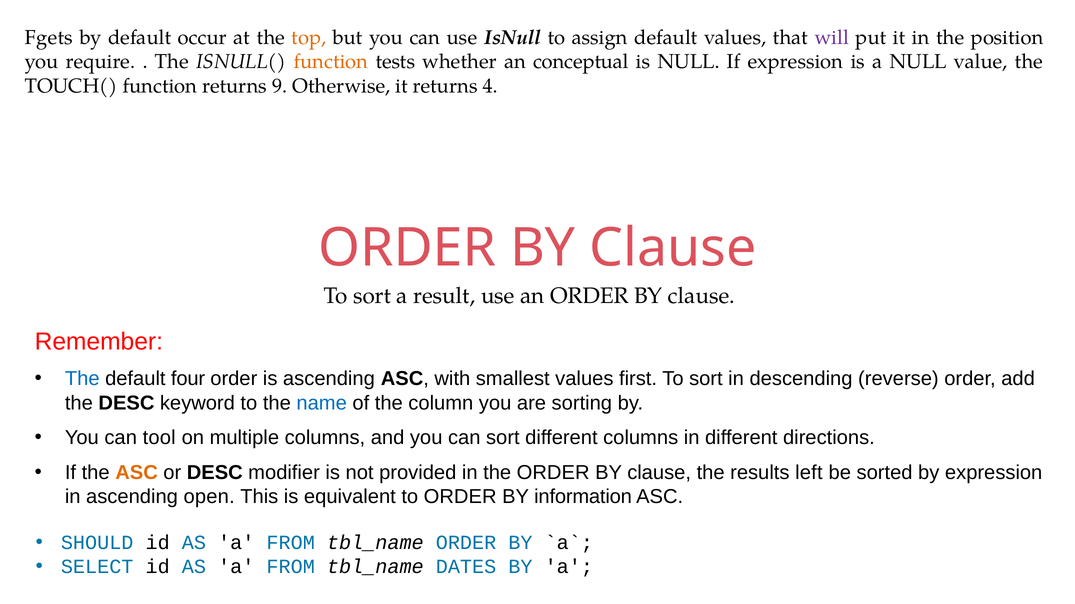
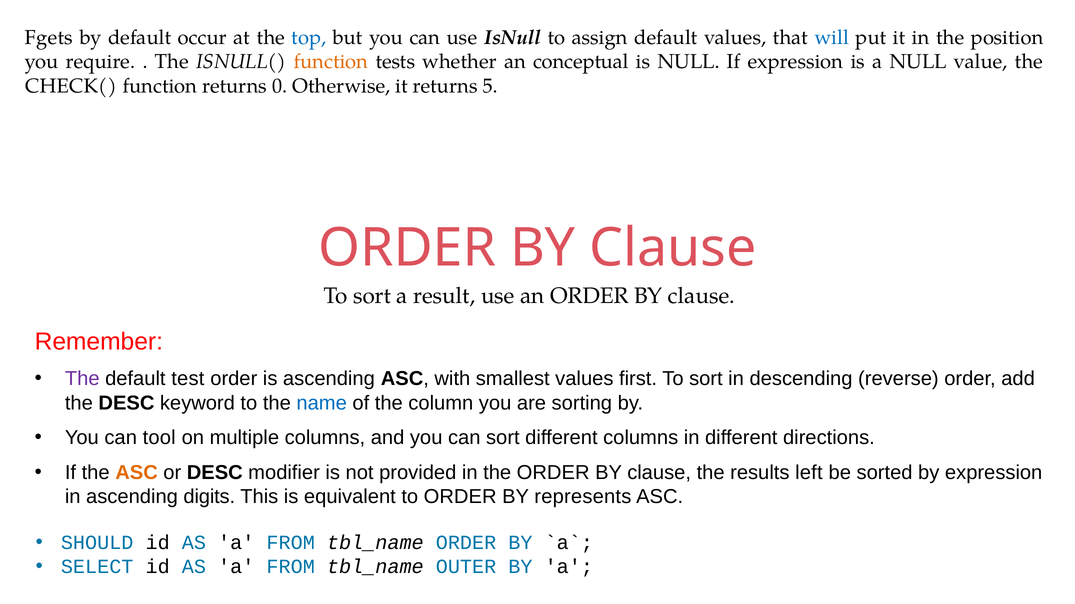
top colour: orange -> blue (309, 38)
will colour: purple -> blue (832, 38)
TOUCH(: TOUCH( -> CHECK( (71, 86)
9: 9 -> 0 (280, 86)
4: 4 -> 5 (490, 86)
The colour: blue -> purple (82, 379)
four: four -> test (188, 379)
open: open -> digits (209, 497)
information: information -> represents (583, 497)
DATES: DATES -> OUTER (466, 567)
